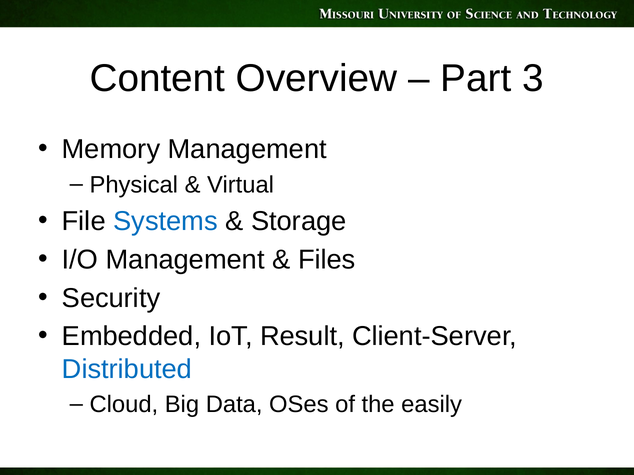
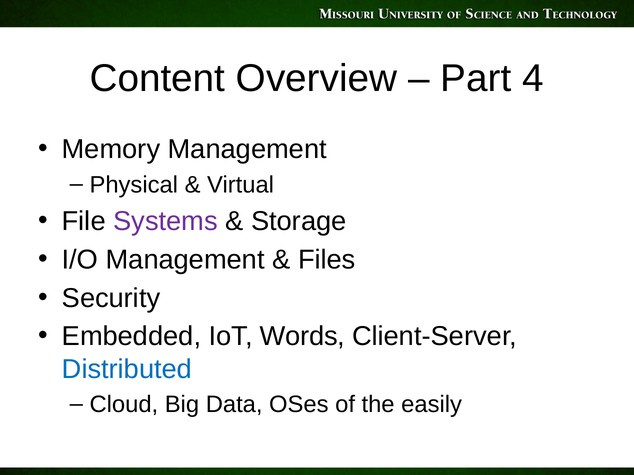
3: 3 -> 4 (533, 79)
Systems colour: blue -> purple (166, 222)
Result: Result -> Words (302, 337)
